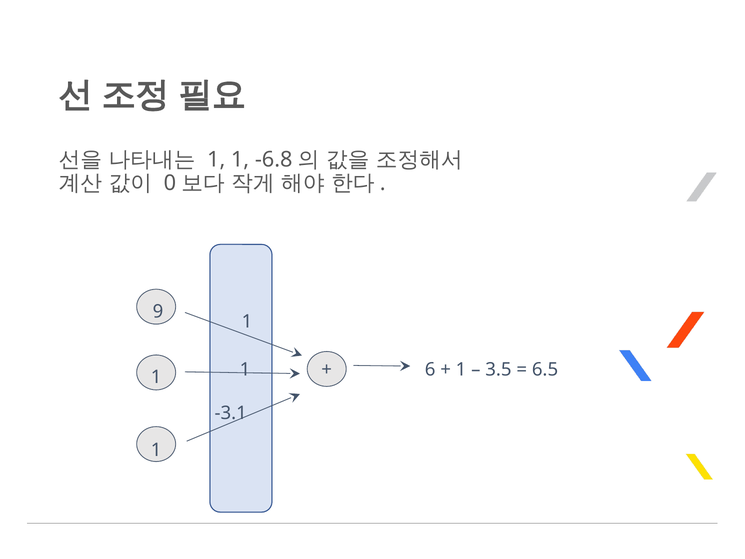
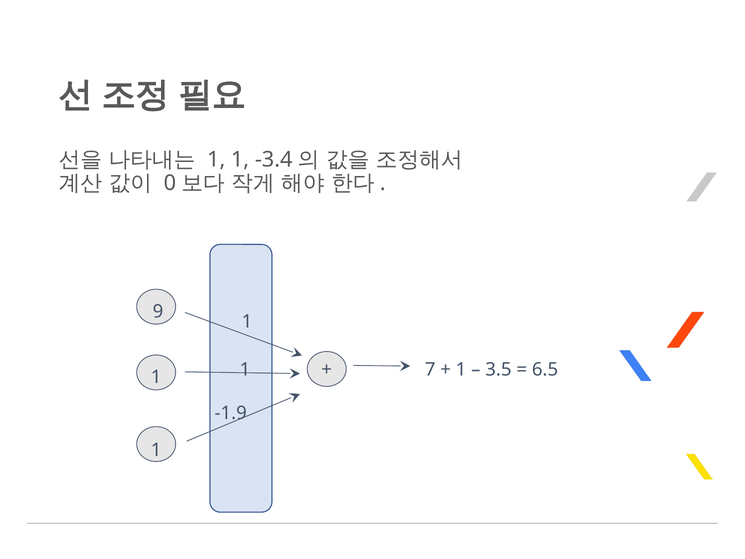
-6.8: -6.8 -> -3.4 (274, 159)
6: 6 -> 7 (430, 369)
-3.1: -3.1 -> -1.9 (231, 413)
